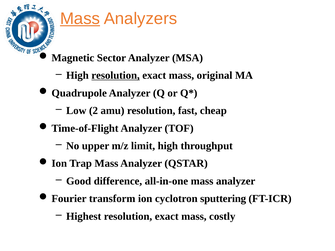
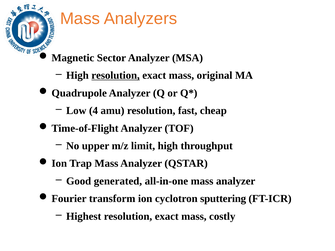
Mass underline: present -> none (80, 19)
2: 2 -> 4 (93, 111)
difference: difference -> generated (118, 181)
